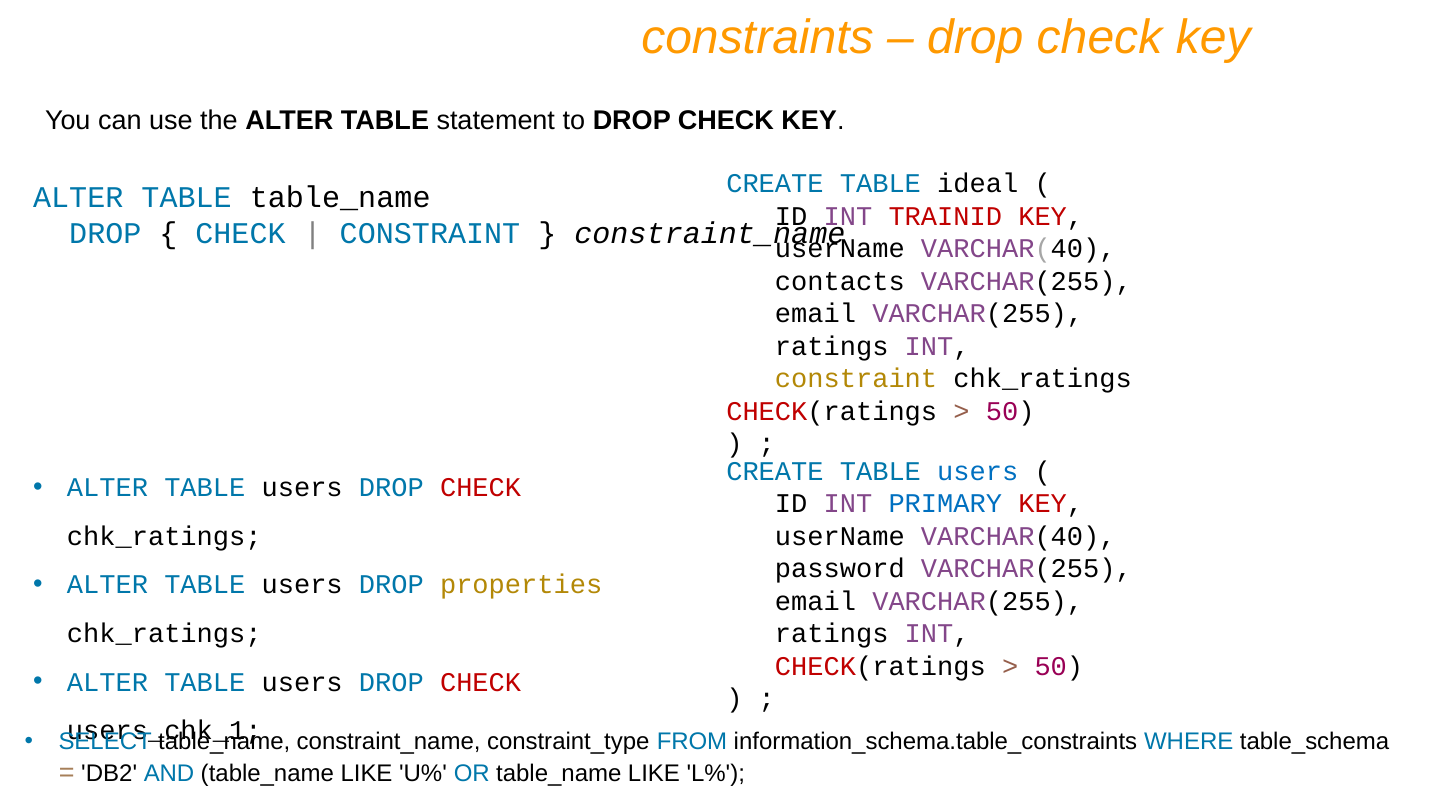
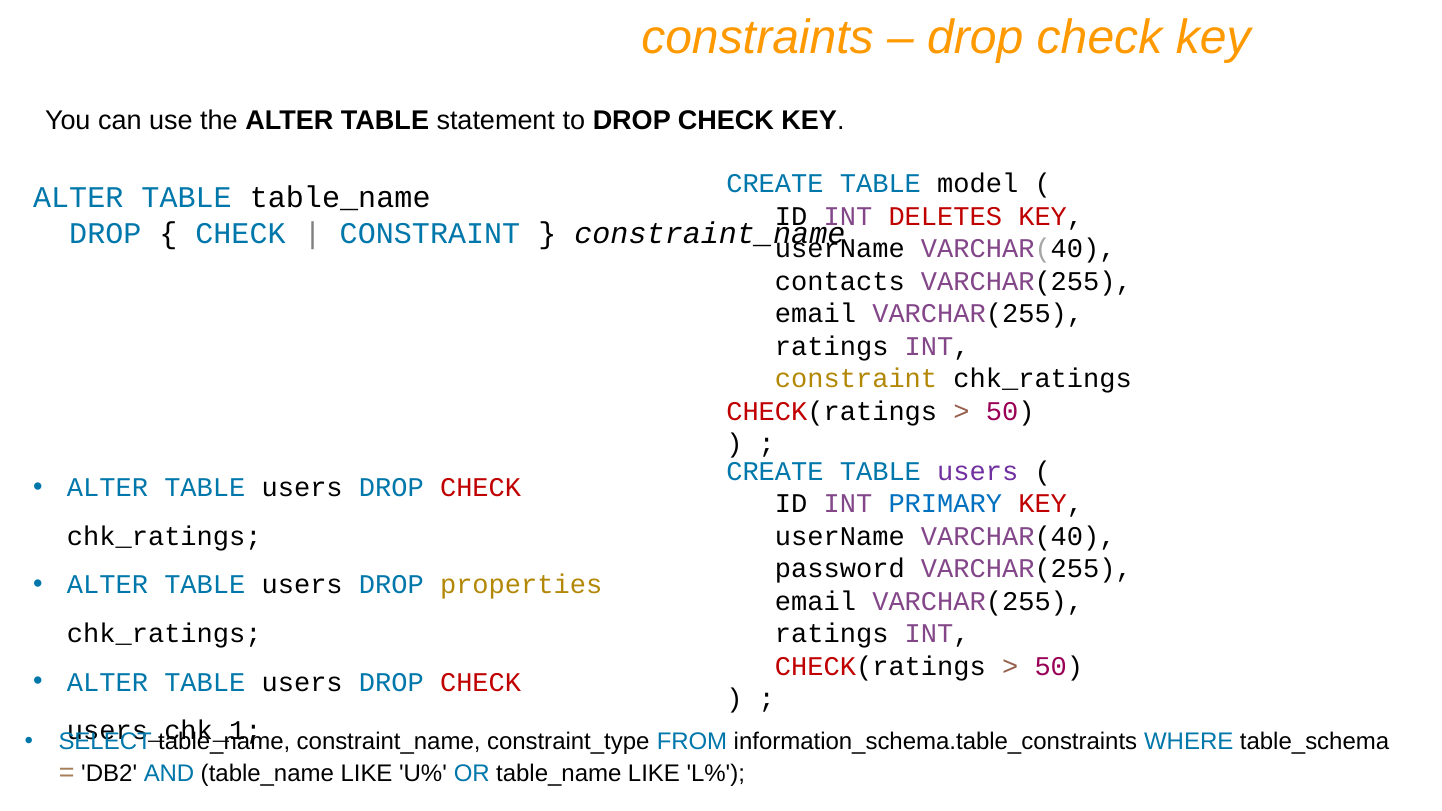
ideal: ideal -> model (978, 184)
TRAINID: TRAINID -> DELETES (945, 217)
users colour: blue -> purple (978, 472)
